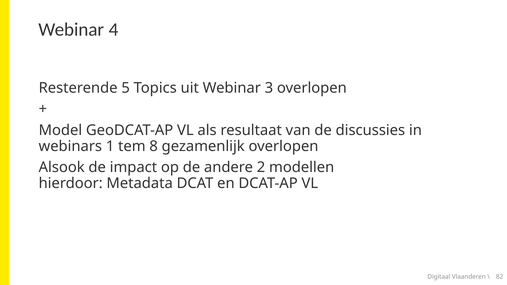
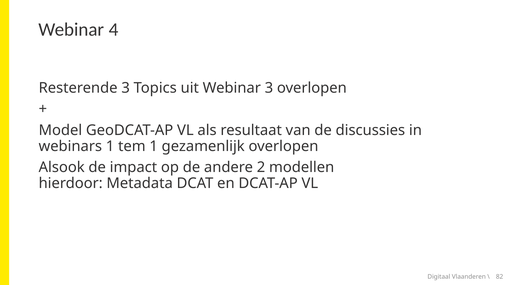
Resterende 5: 5 -> 3 (126, 88)
tem 8: 8 -> 1 (154, 146)
